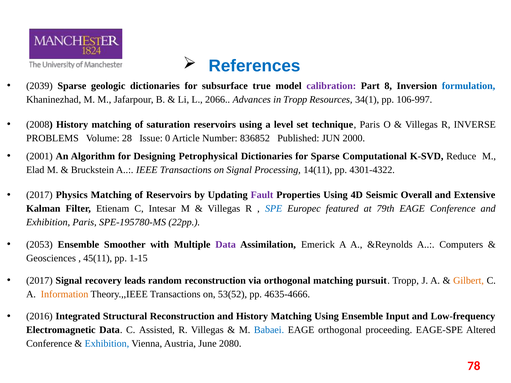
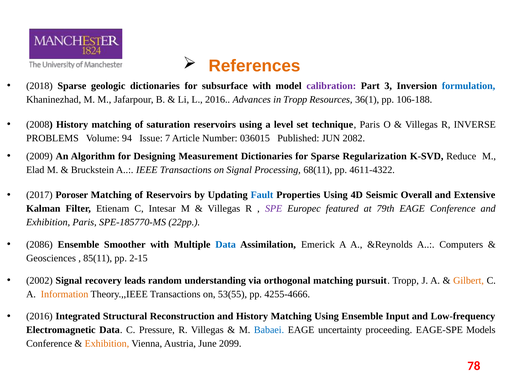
References colour: blue -> orange (254, 66)
2039: 2039 -> 2018 (39, 86)
subsurface true: true -> with (262, 86)
8: 8 -> 3 (388, 86)
L 2066: 2066 -> 2016 (218, 100)
34(1: 34(1 -> 36(1 (367, 100)
106-997: 106-997 -> 106-188 (414, 100)
28: 28 -> 94 (127, 138)
0: 0 -> 7 (168, 138)
836852: 836852 -> 036015 (255, 138)
2000: 2000 -> 2082 (354, 138)
2001: 2001 -> 2009 (39, 156)
Petrophysical: Petrophysical -> Measurement (208, 156)
Computational: Computational -> Regularization (375, 156)
14(11: 14(11 -> 68(11 (318, 170)
4301-4322: 4301-4322 -> 4611-4322 (372, 170)
Physics: Physics -> Poroser (72, 195)
Fault colour: purple -> blue (262, 195)
SPE colour: blue -> purple (274, 209)
SPE-195780-MS: SPE-195780-MS -> SPE-185770-MS (133, 222)
2053: 2053 -> 2086 (39, 245)
Data colour: purple -> blue (226, 245)
45(11: 45(11 -> 85(11 (98, 258)
1-15: 1-15 -> 2-15 (138, 258)
2017: 2017 -> 2002 (39, 281)
random reconstruction: reconstruction -> understanding (215, 281)
53(52: 53(52 -> 53(55 (232, 294)
4635-4666: 4635-4666 -> 4255-4666 (287, 294)
Assisted: Assisted -> Pressure (157, 330)
EAGE orthogonal: orthogonal -> uncertainty (340, 330)
Altered: Altered -> Models (481, 330)
Exhibition colour: blue -> orange (107, 344)
2080: 2080 -> 2099 (230, 344)
